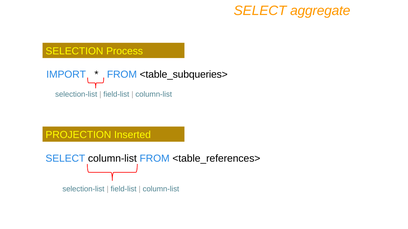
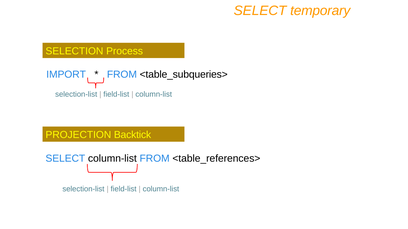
aggregate: aggregate -> temporary (320, 11)
Inserted: Inserted -> Backtick (133, 135)
